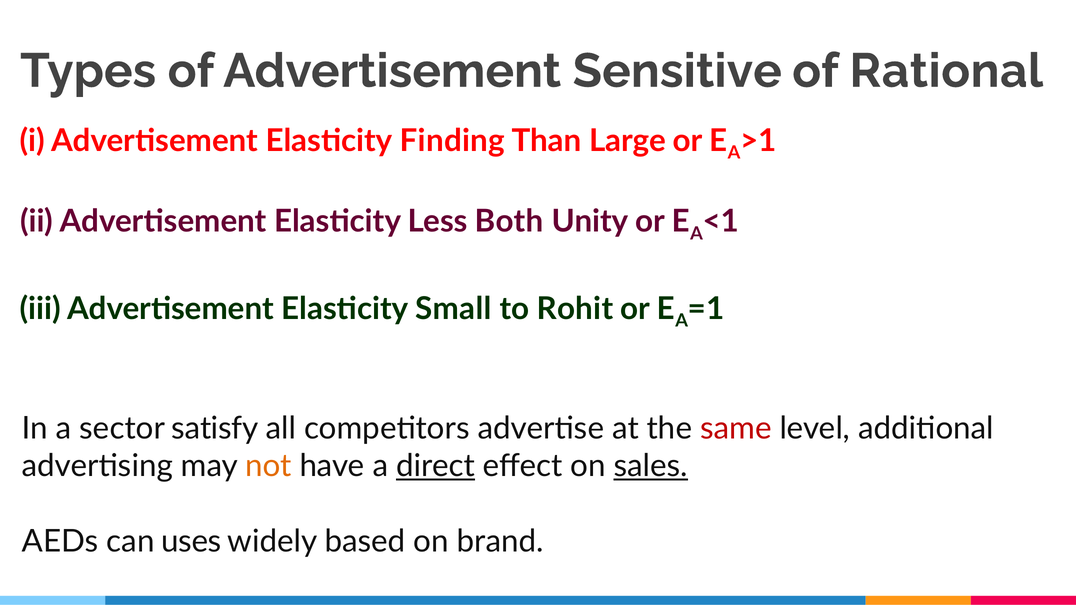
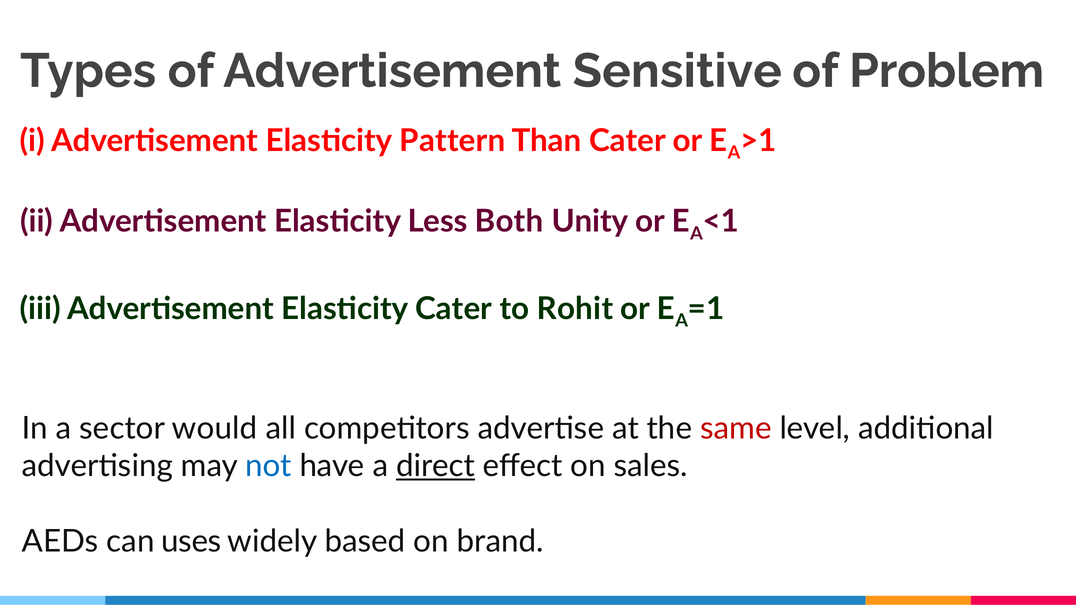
Rational: Rational -> Problem (947, 71)
Finding: Finding -> Pattern (452, 141)
Than Large: Large -> Cater (627, 141)
Elasticity Small: Small -> Cater (454, 309)
satisfy: satisfy -> would (215, 429)
not colour: orange -> blue (268, 466)
sales underline: present -> none (651, 466)
